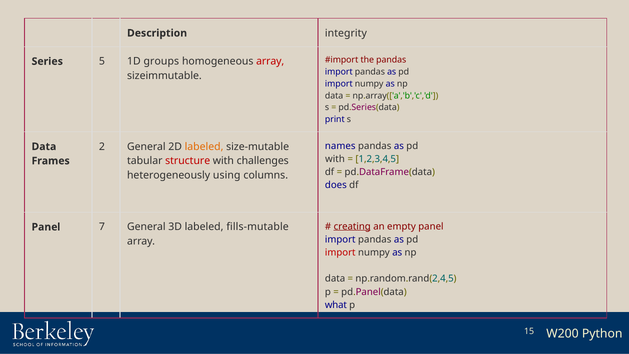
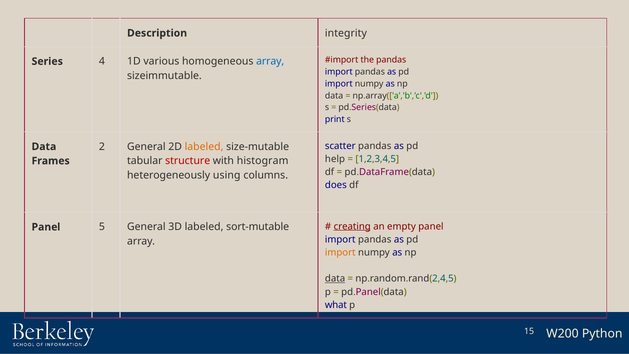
5: 5 -> 4 (102, 61)
groups: groups -> various (161, 61)
array colour: red -> blue (270, 61)
names: names -> scatter (340, 146)
with: with -> help (335, 159)
challenges: challenges -> histogram (263, 161)
7: 7 -> 5 (102, 227)
fills-mutable: fills-mutable -> sort-mutable (258, 227)
import colour: red -> orange (340, 252)
data underline: none -> present (335, 279)
